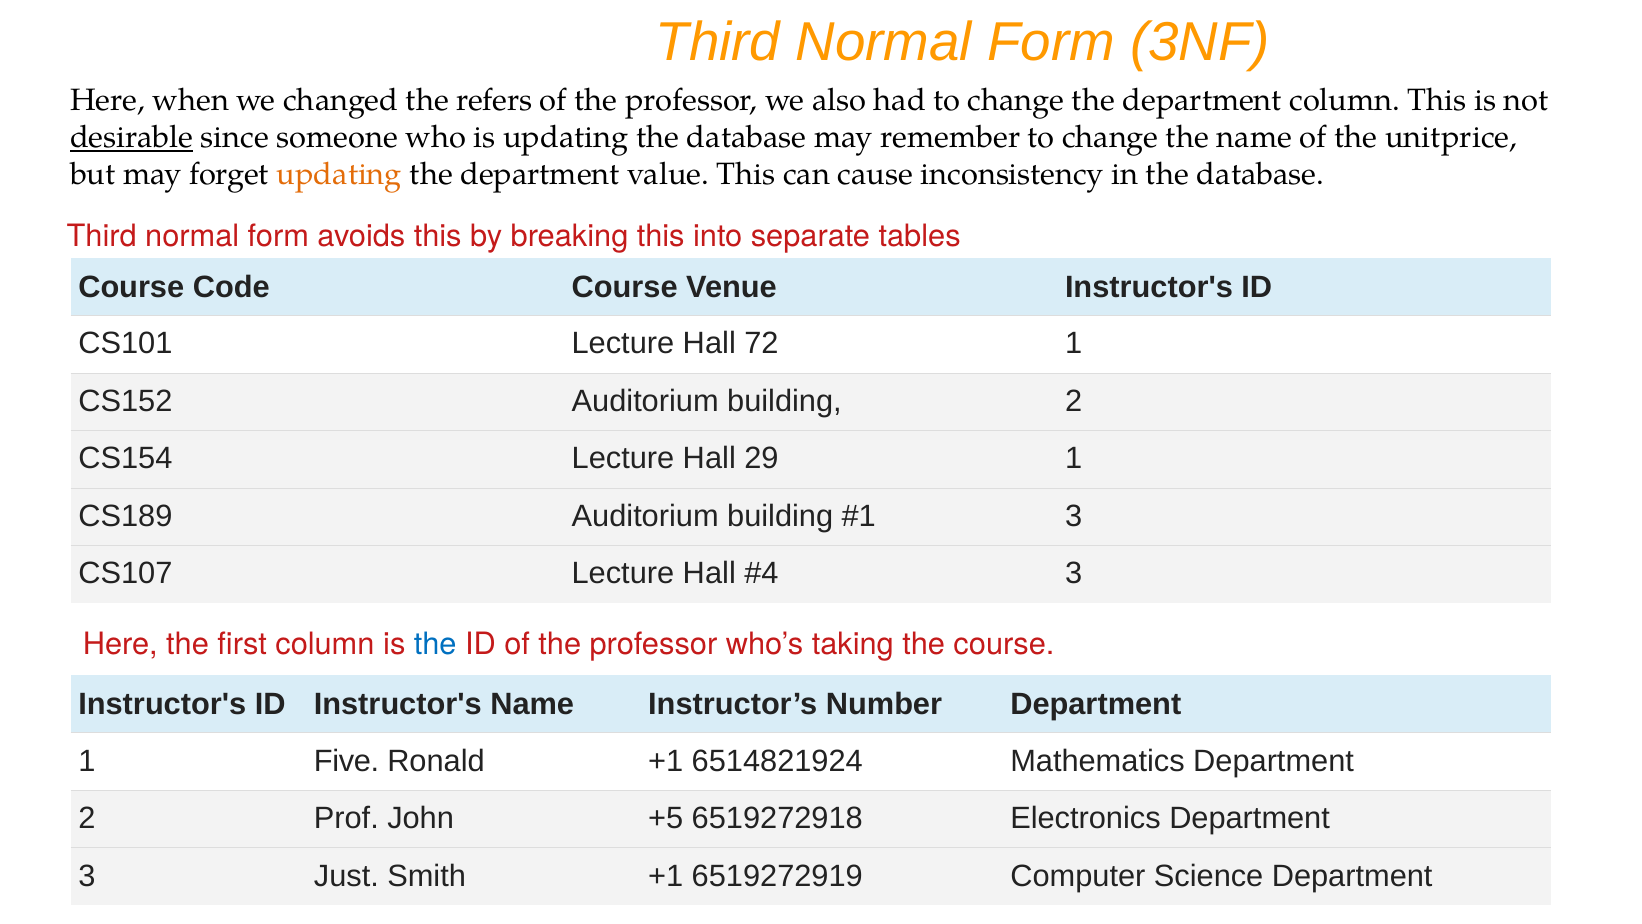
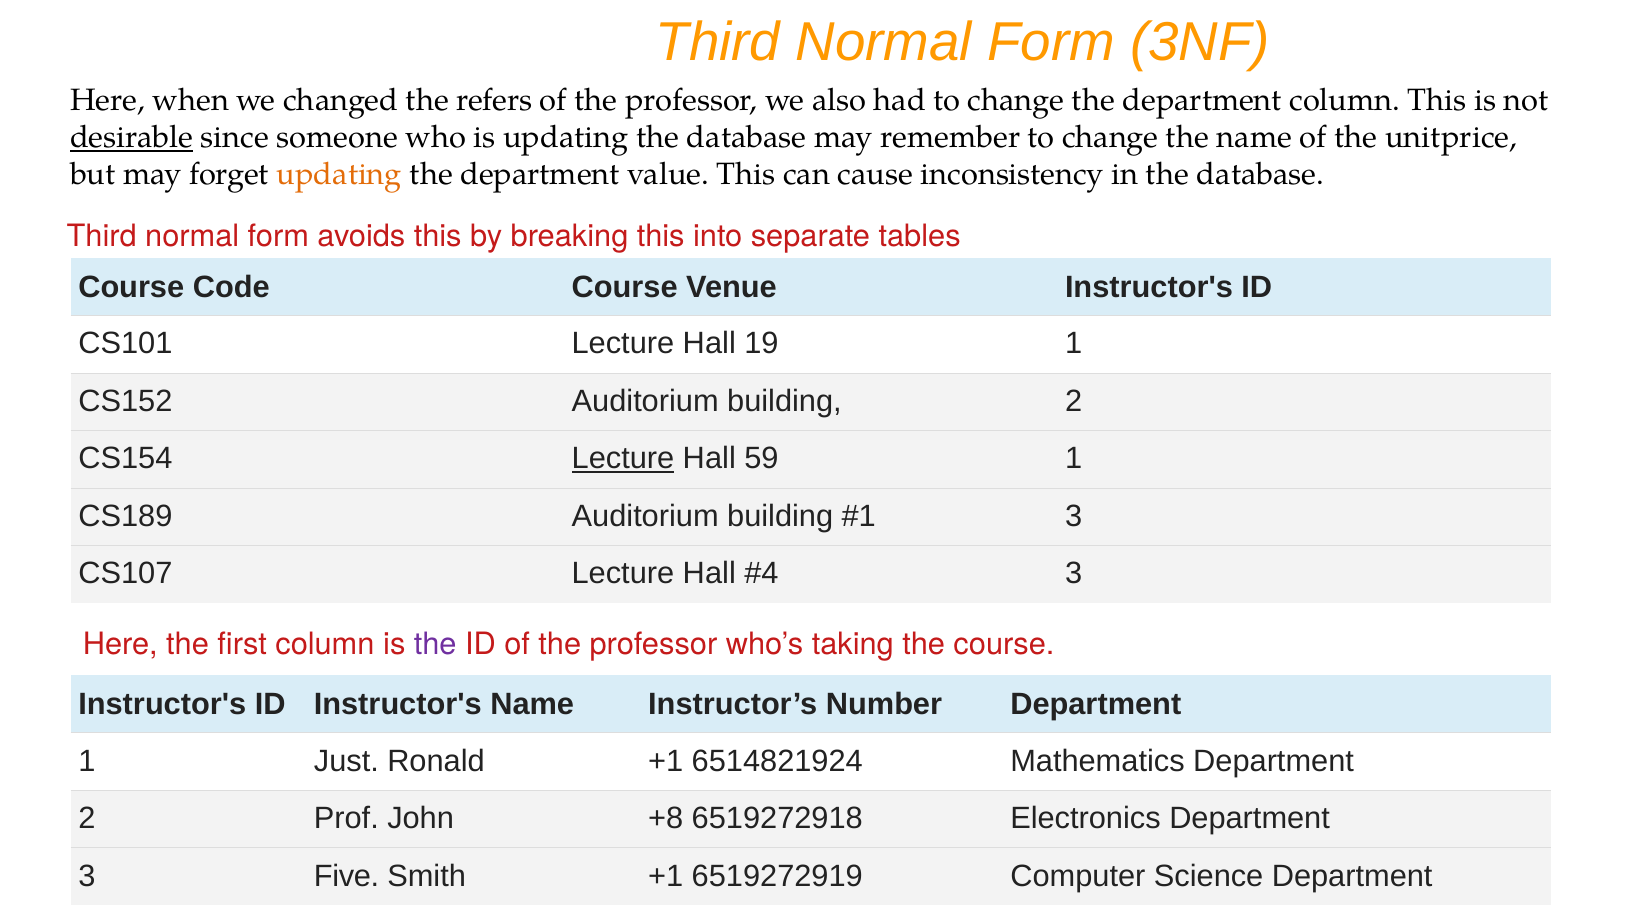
72: 72 -> 19 (761, 344)
Lecture underline: none -> present (623, 459)
29: 29 -> 59 (761, 459)
the colour: blue -> purple (435, 644)
Five: Five -> Just (346, 761)
+5: +5 -> +8 (666, 818)
Just: Just -> Five (347, 875)
